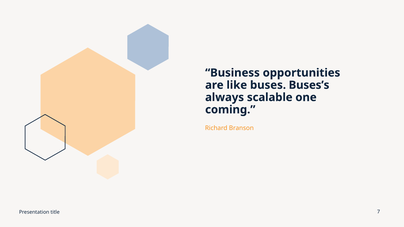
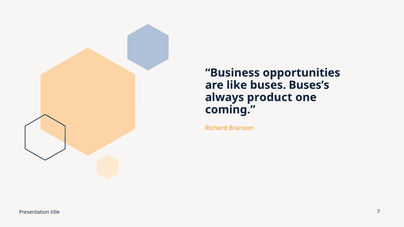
scalable: scalable -> product (270, 97)
